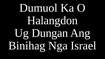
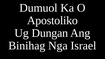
Halangdon: Halangdon -> Apostoliko (52, 20)
